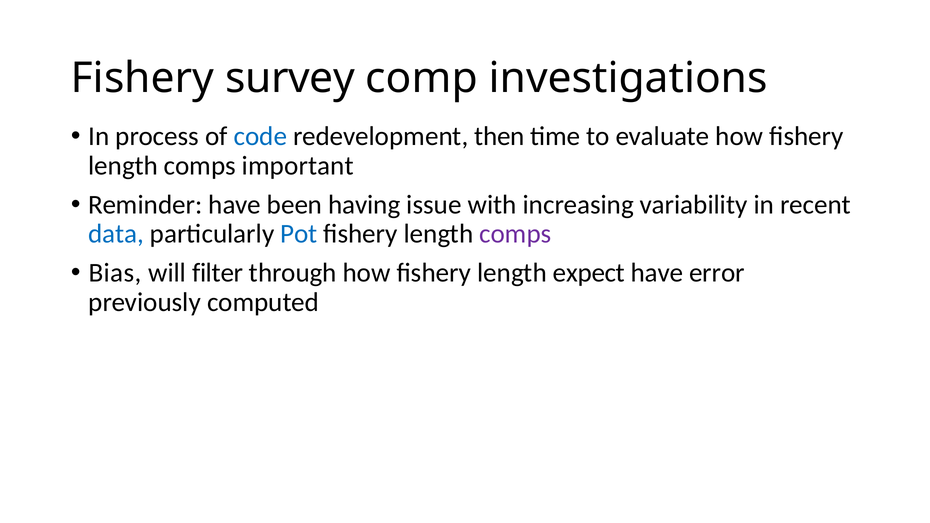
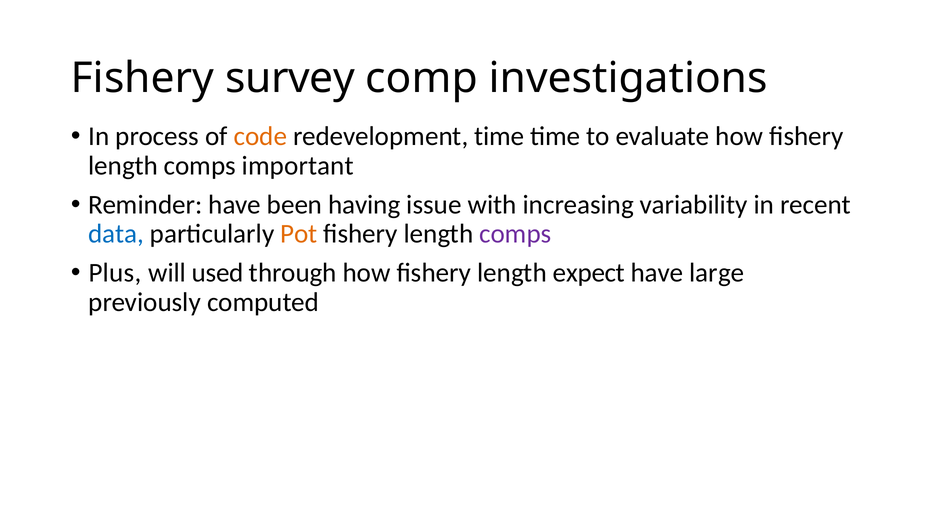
code colour: blue -> orange (260, 137)
redevelopment then: then -> time (499, 137)
Pot colour: blue -> orange (299, 234)
Bias: Bias -> Plus (115, 273)
filter: filter -> used (218, 273)
error: error -> large (717, 273)
